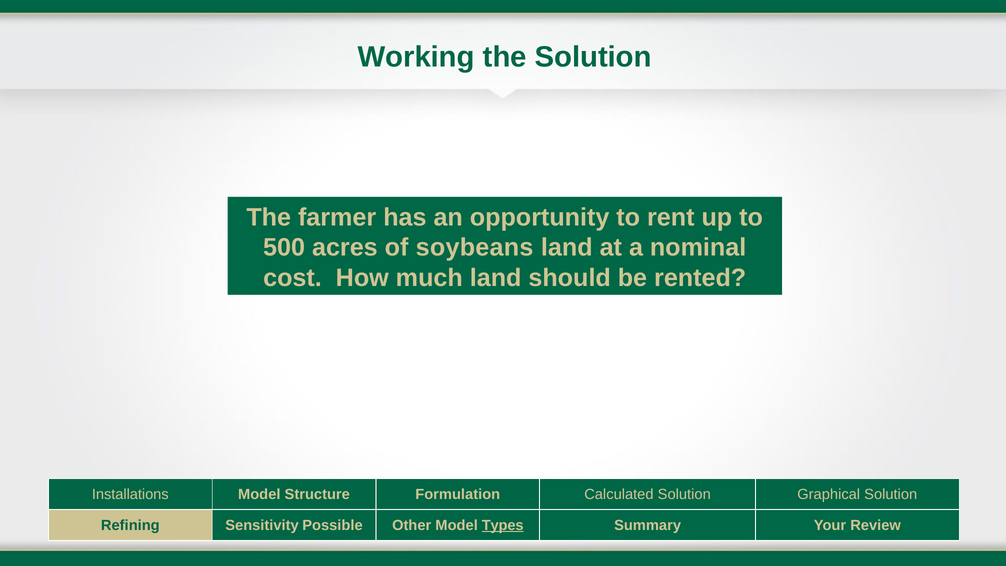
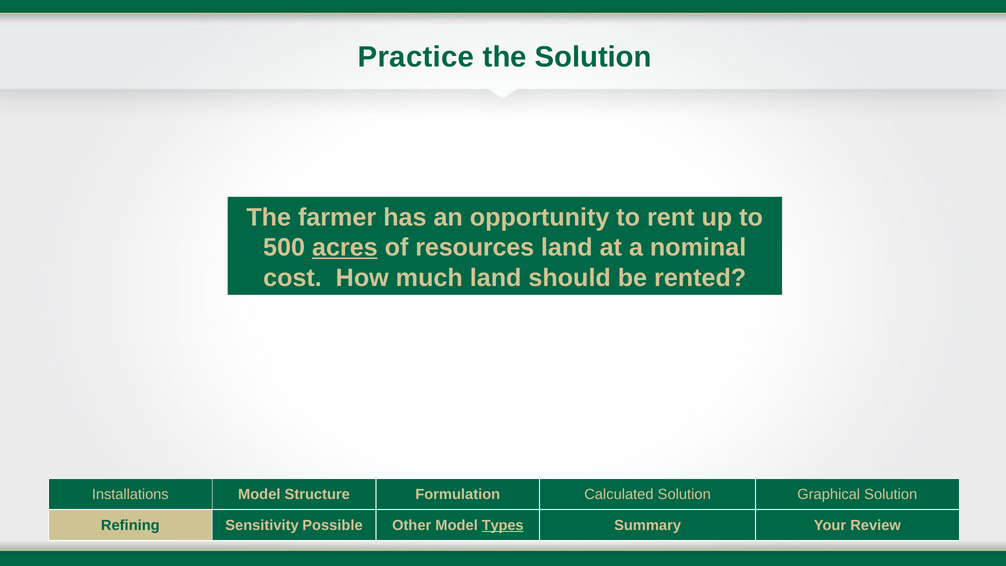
Working: Working -> Practice (416, 57)
acres underline: none -> present (345, 248)
soybeans: soybeans -> resources (475, 248)
